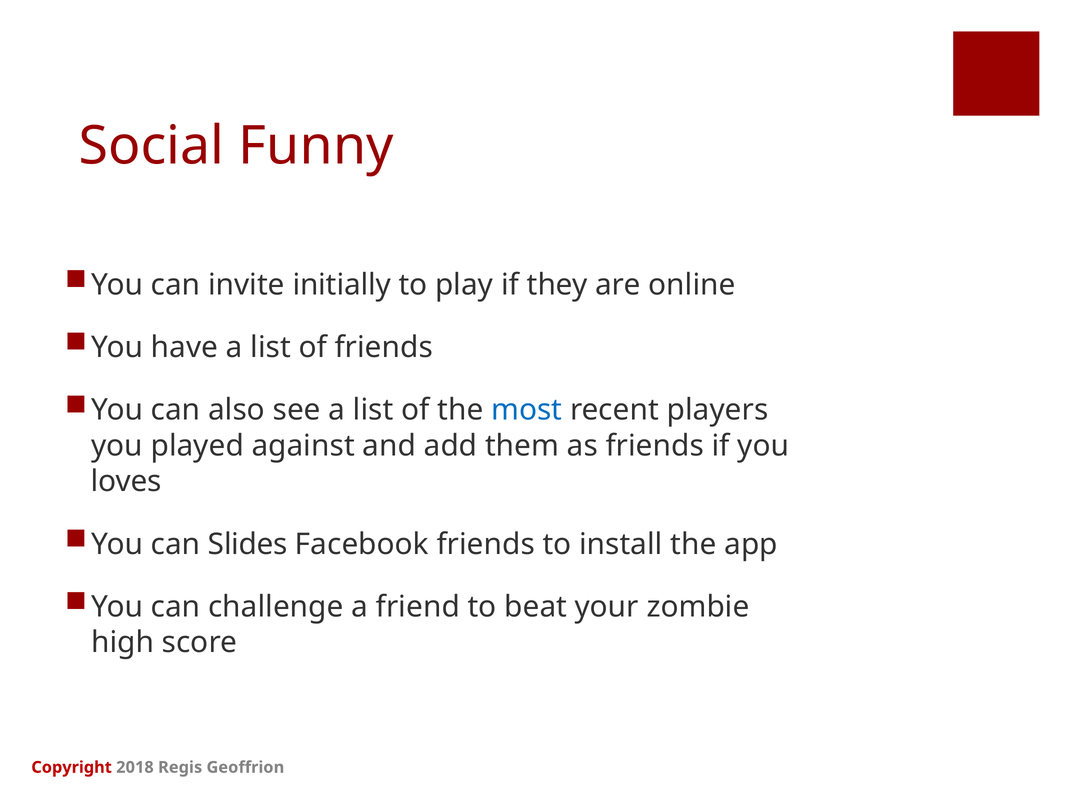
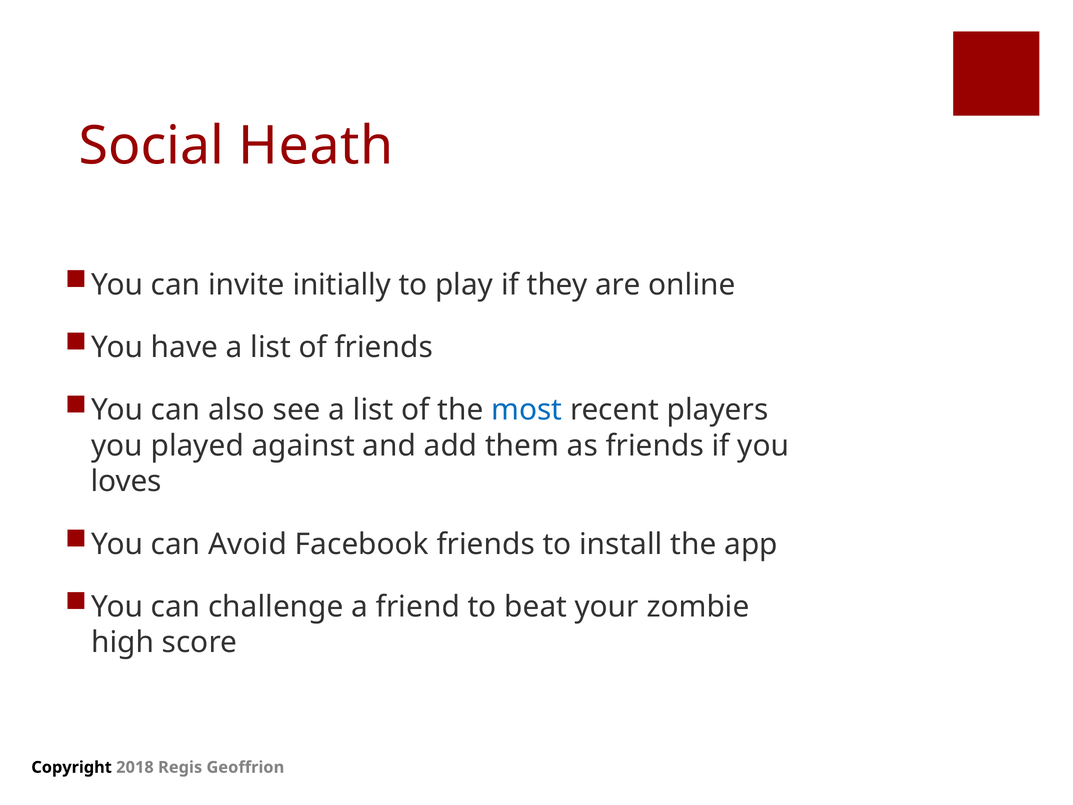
Funny: Funny -> Heath (316, 146)
Slides: Slides -> Avoid (248, 544)
Copyright colour: red -> black (72, 767)
